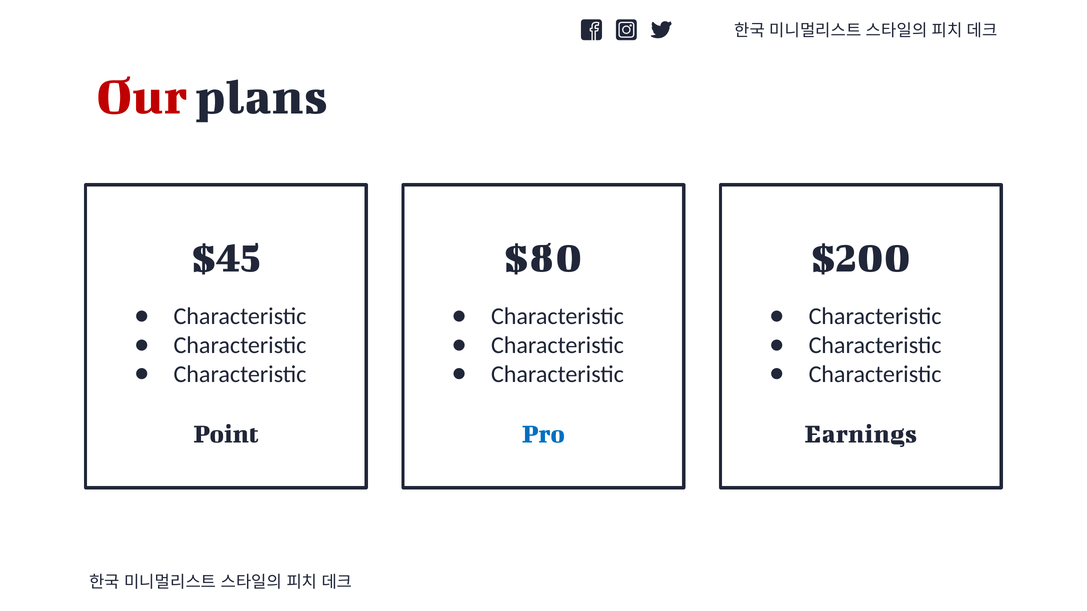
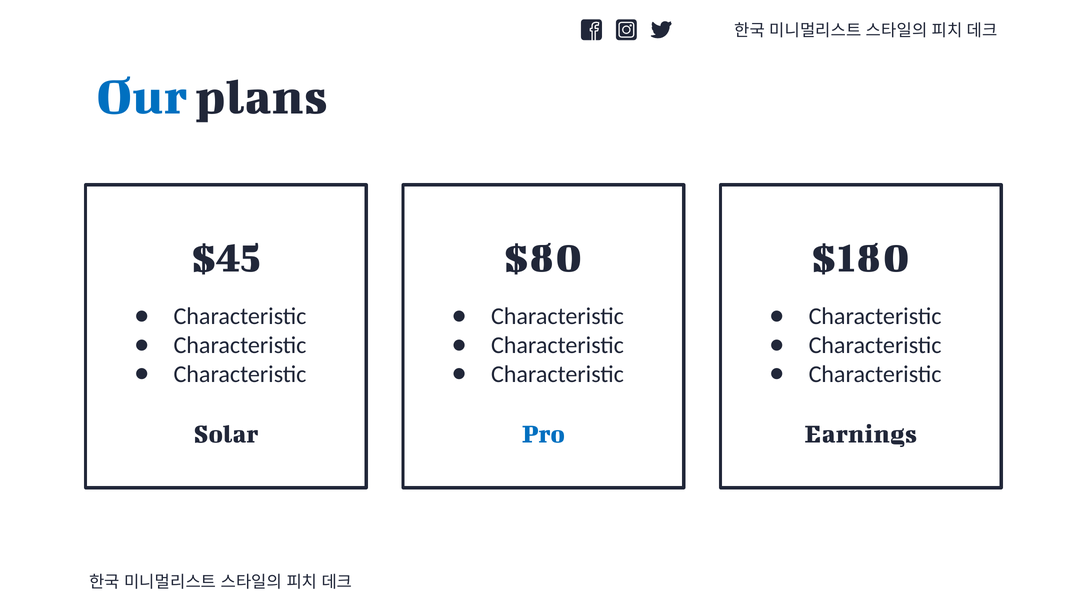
Our colour: red -> blue (142, 96)
$200: $200 -> $180 (861, 257)
Point: Point -> Solar (226, 434)
